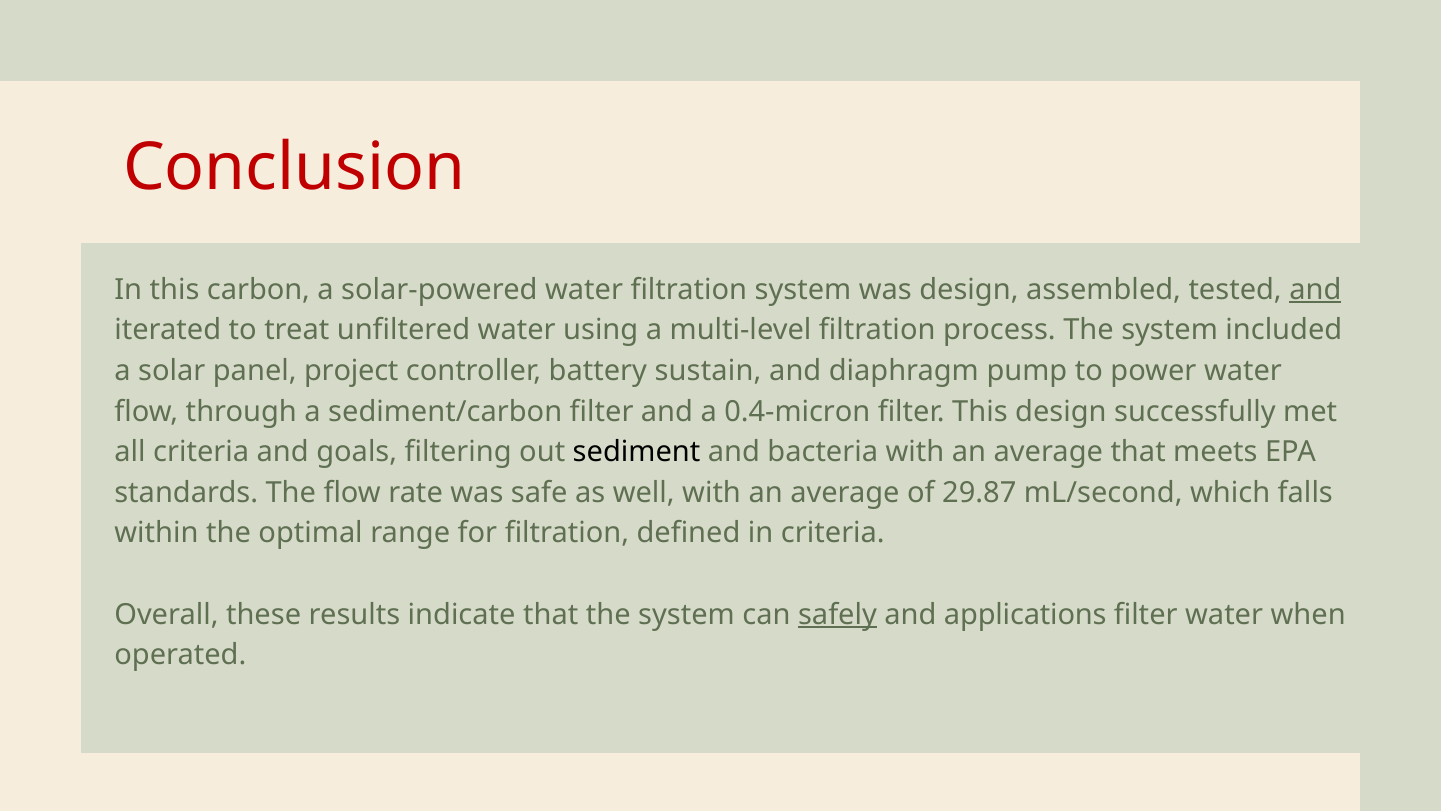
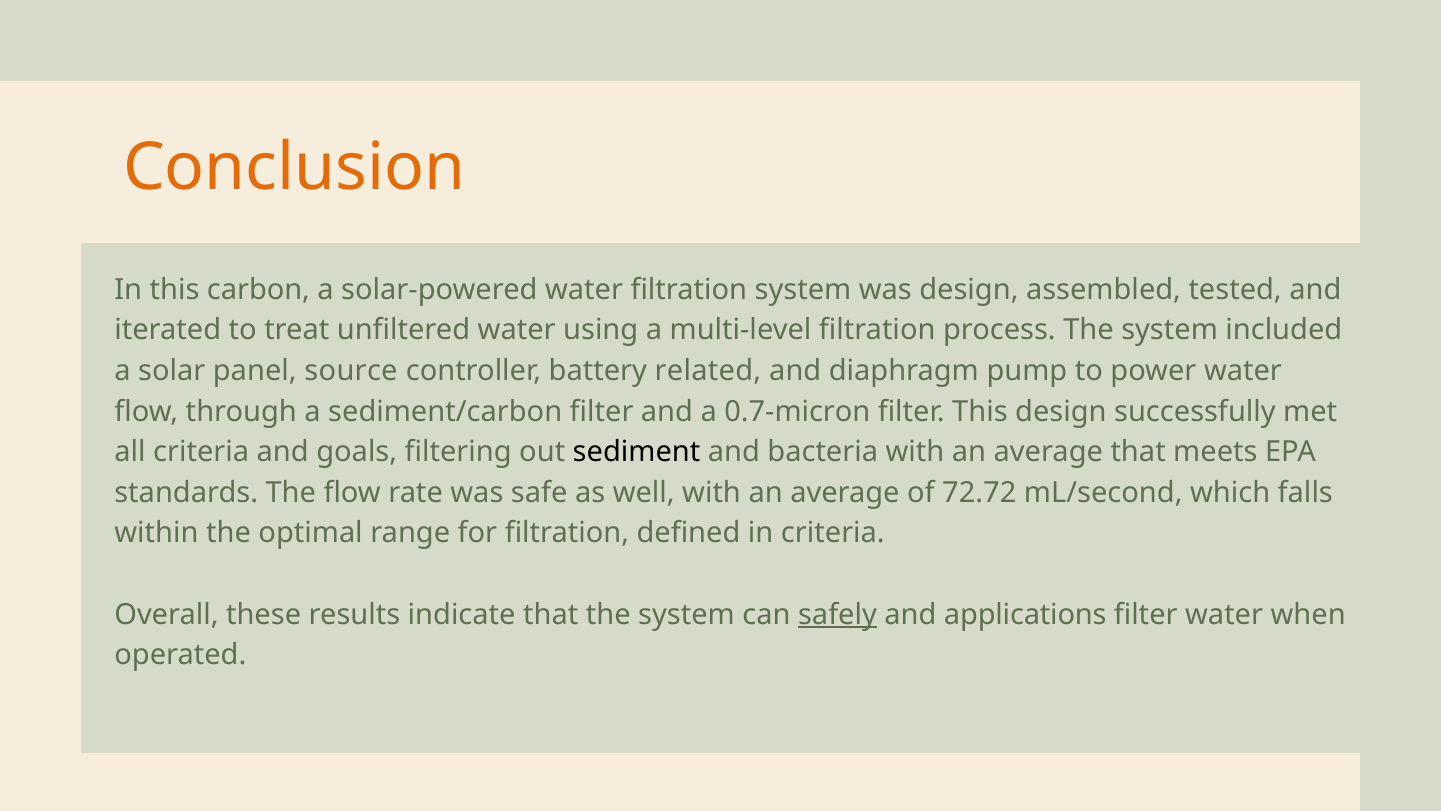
Conclusion colour: red -> orange (294, 168)
and underline: present -> none (1315, 289)
project: project -> source (351, 371)
sustain: sustain -> related (708, 371)
0.4-micron: 0.4-micron -> 0.7-micron (797, 411)
29.87: 29.87 -> 72.72 (979, 492)
